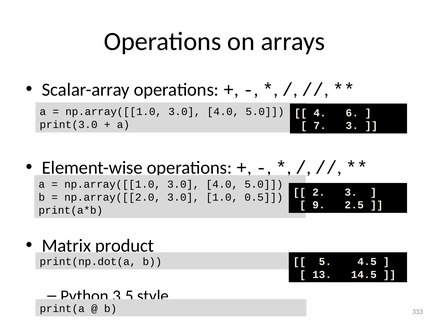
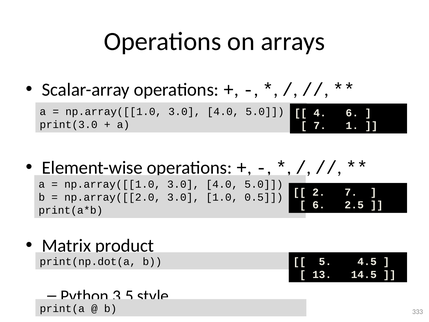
7 3: 3 -> 1 (352, 126)
2 3: 3 -> 7 (351, 192)
9: 9 -> 6 (319, 205)
